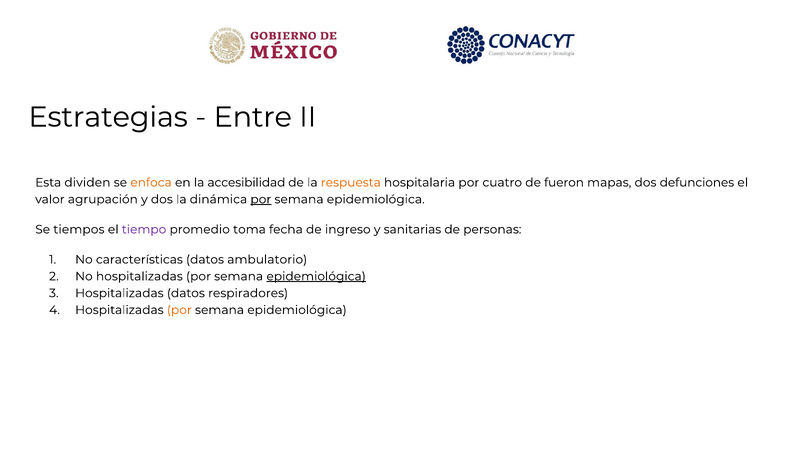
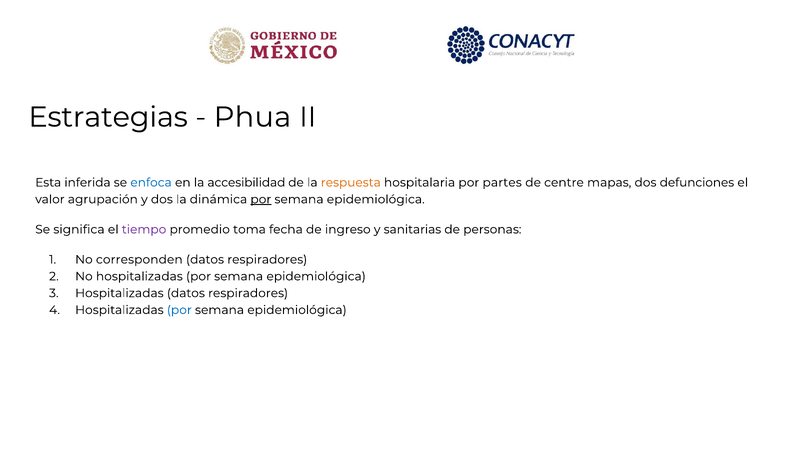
Entre: Entre -> Phua (252, 117)
dividen: dividen -> inferida (87, 183)
enfoca colour: orange -> blue (151, 183)
cuatro: cuatro -> partes (502, 183)
fueron: fueron -> centre (564, 183)
tiempos: tiempos -> significa (79, 230)
características: características -> corresponden (139, 260)
ambulatorio: ambulatorio -> respiradores (267, 260)
epidemiológica underline: present -> none (316, 277)
por colour: orange -> blue (179, 310)
